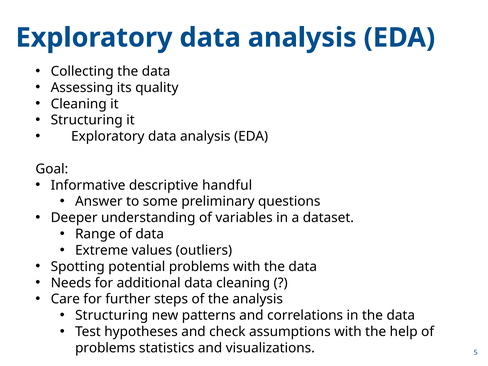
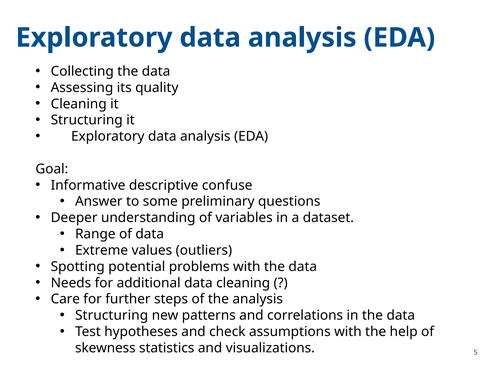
handful: handful -> confuse (227, 185)
problems: problems -> skewness (105, 348)
